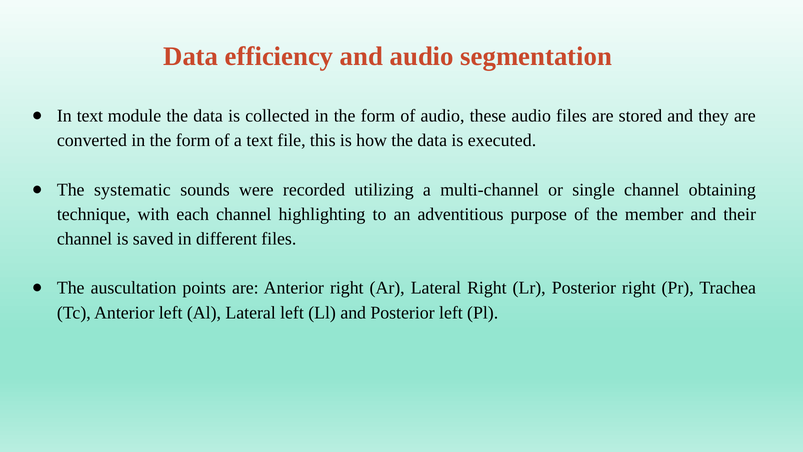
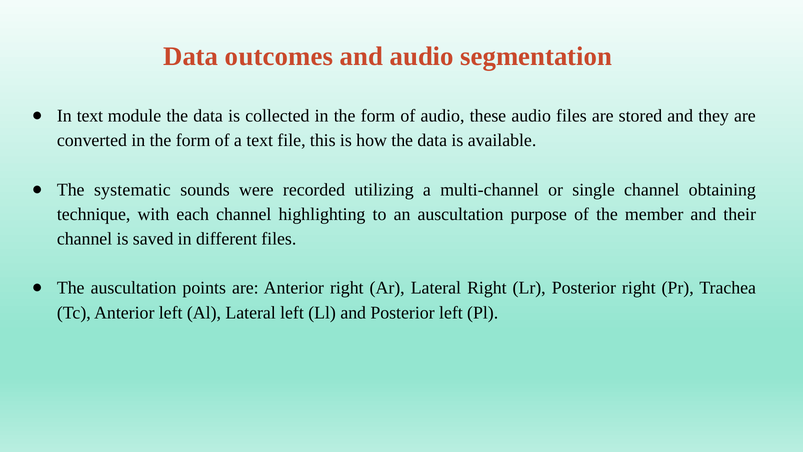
efficiency: efficiency -> outcomes (279, 57)
executed: executed -> available (502, 140)
an adventitious: adventitious -> auscultation (460, 214)
